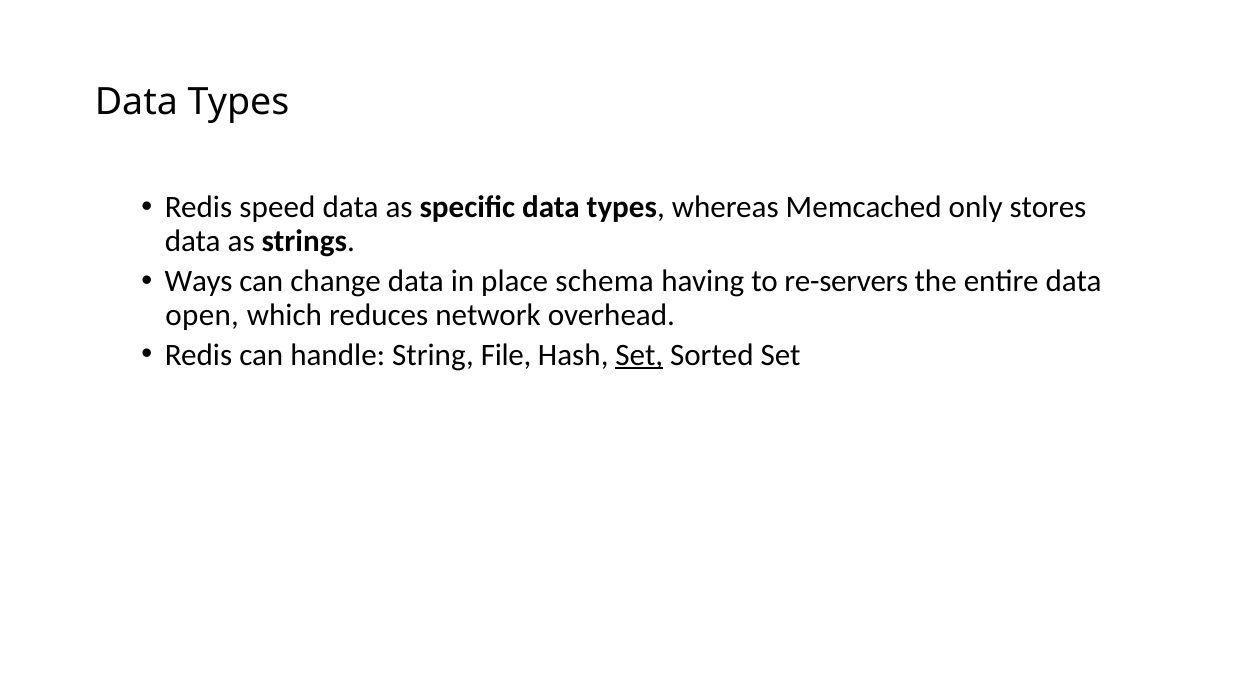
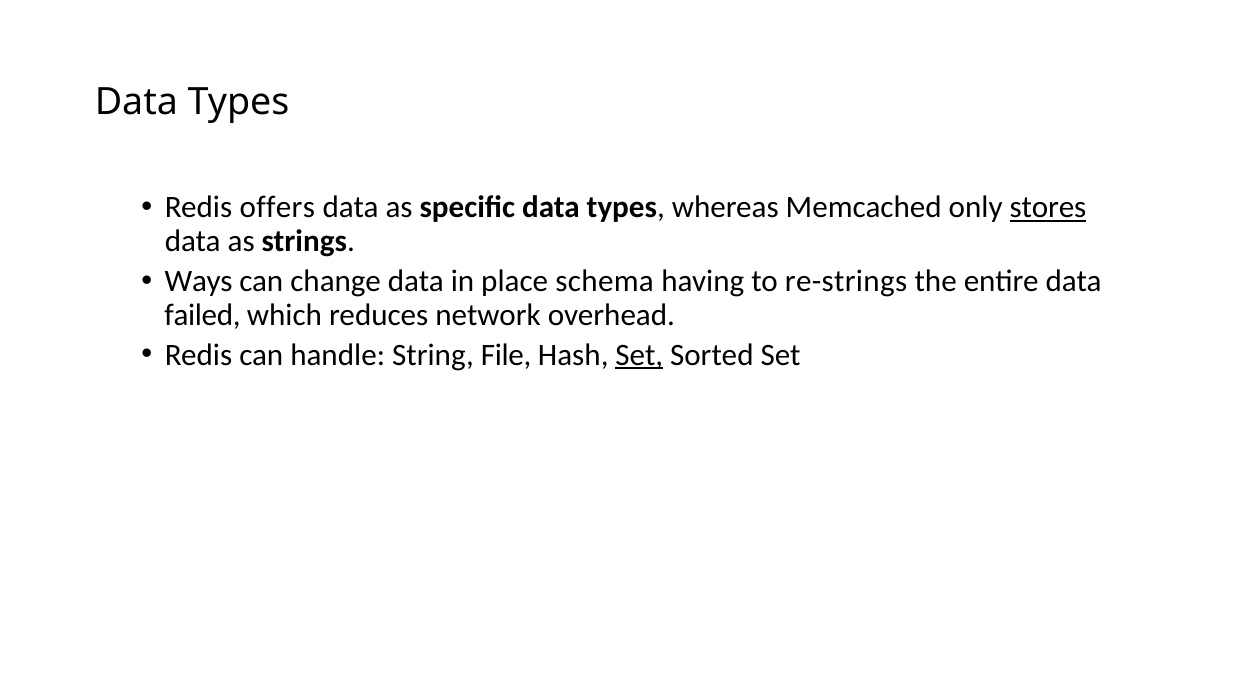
speed: speed -> offers (277, 208)
stores underline: none -> present (1048, 208)
re-servers: re-servers -> re-strings (846, 281)
open: open -> failed (203, 315)
